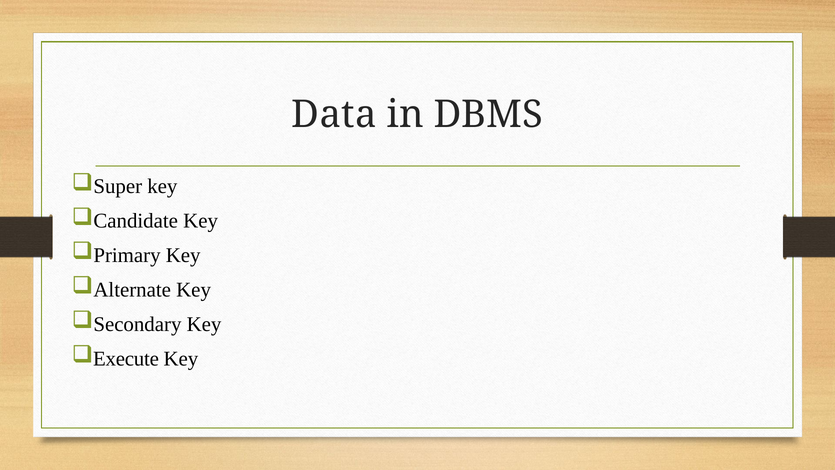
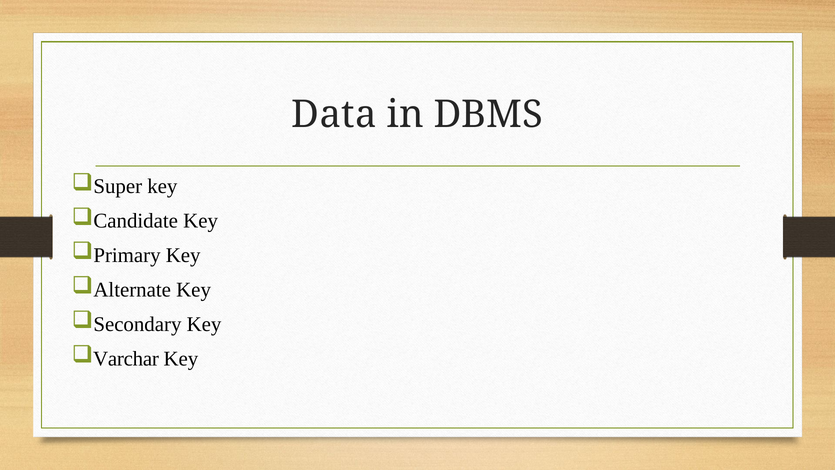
Execute: Execute -> Varchar (126, 358)
